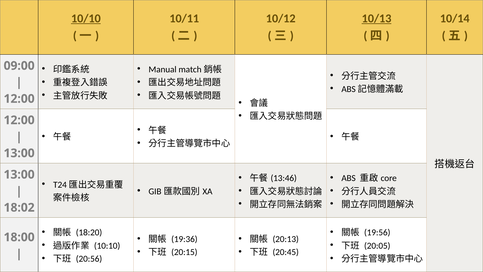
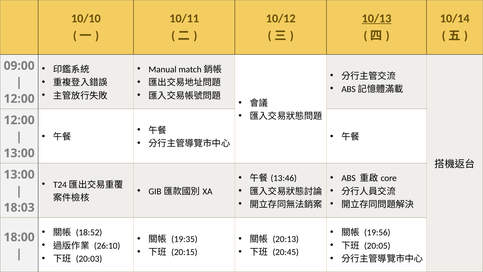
10/10 underline: present -> none (86, 19)
18:02: 18:02 -> 18:03 (19, 207)
18:20: 18:20 -> 18:52 (89, 232)
19:36: 19:36 -> 19:35 (184, 239)
10:10: 10:10 -> 26:10 (107, 245)
20:56: 20:56 -> 20:03 (89, 259)
